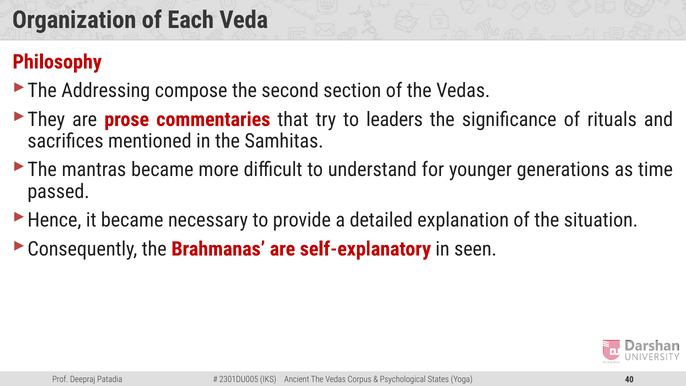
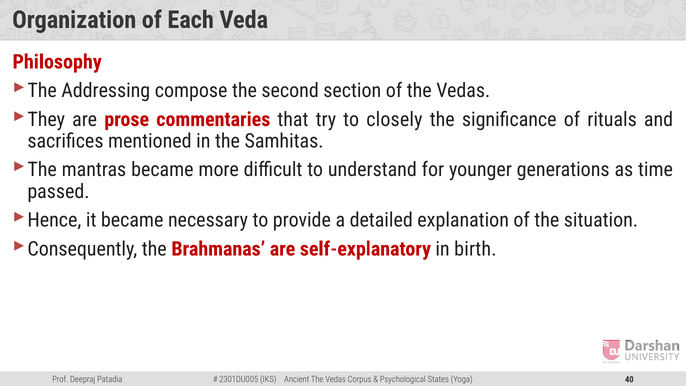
leaders: leaders -> closely (394, 119)
seen: seen -> birth (475, 249)
